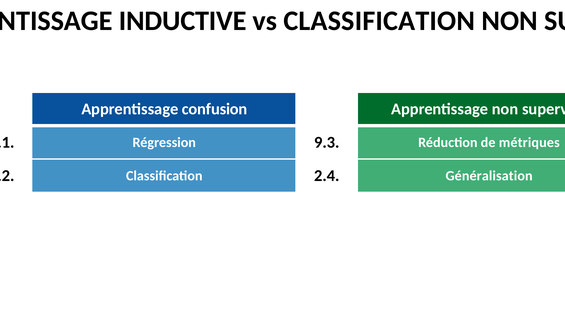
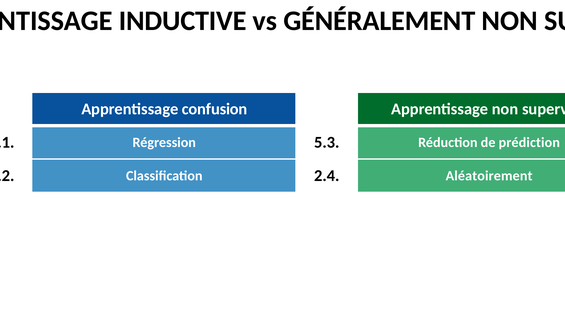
vs CLASSIFICATION: CLASSIFICATION -> GÉNÉRALEMENT (379, 21)
9.3: 9.3 -> 5.3 (327, 142)
métriques: métriques -> prédiction (529, 142)
Généralisation: Généralisation -> Aléatoirement (489, 176)
